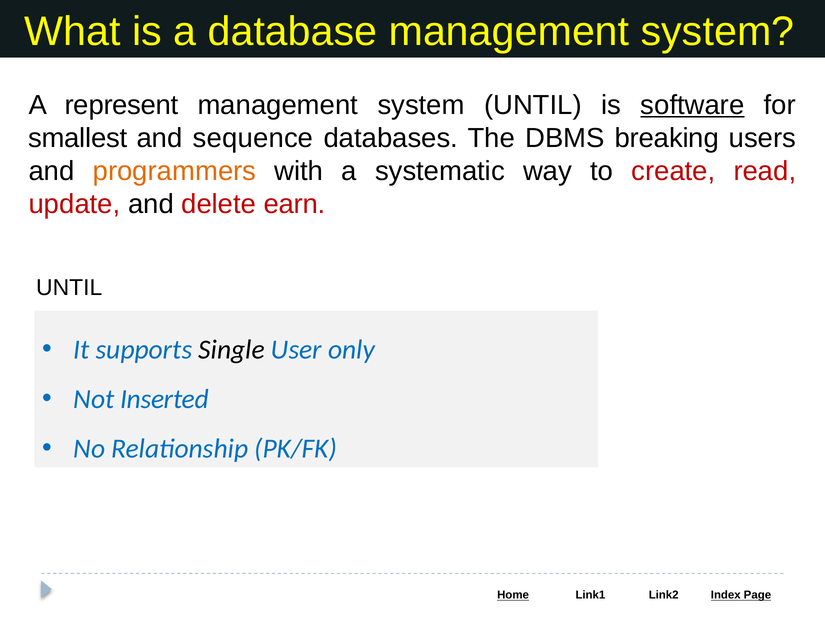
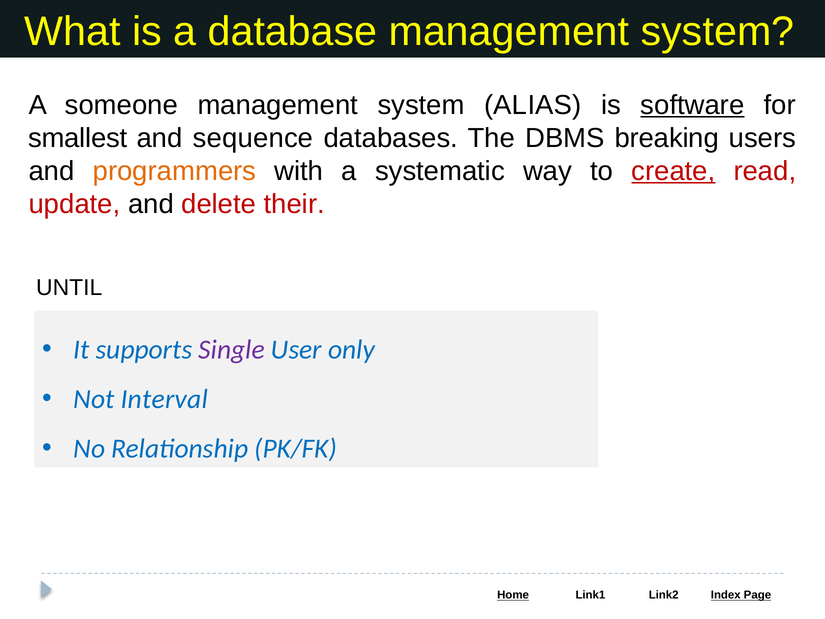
represent: represent -> someone (121, 105)
UNTIL: UNTIL -> ALIAS (533, 105)
create underline: none -> present (673, 171)
earn: earn -> their (294, 204)
Single colour: black -> purple (232, 350)
Inserted: Inserted -> Interval (164, 399)
